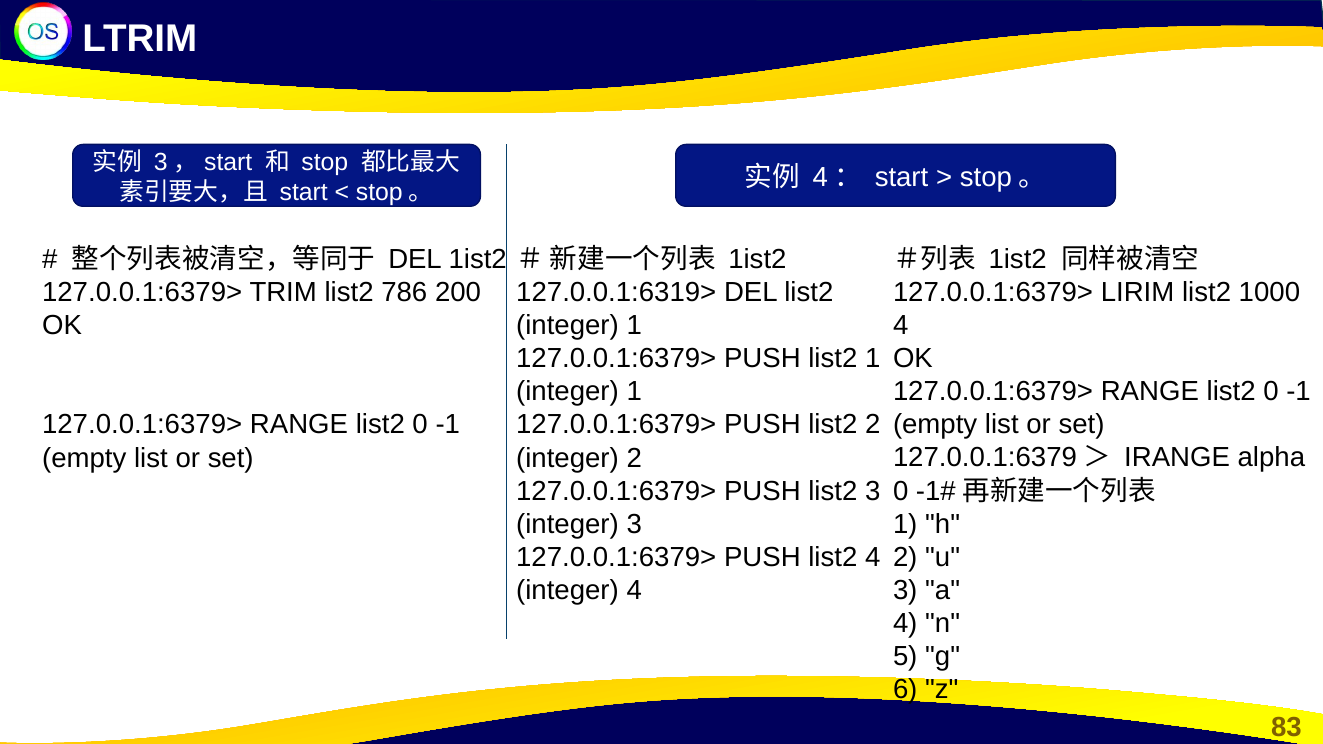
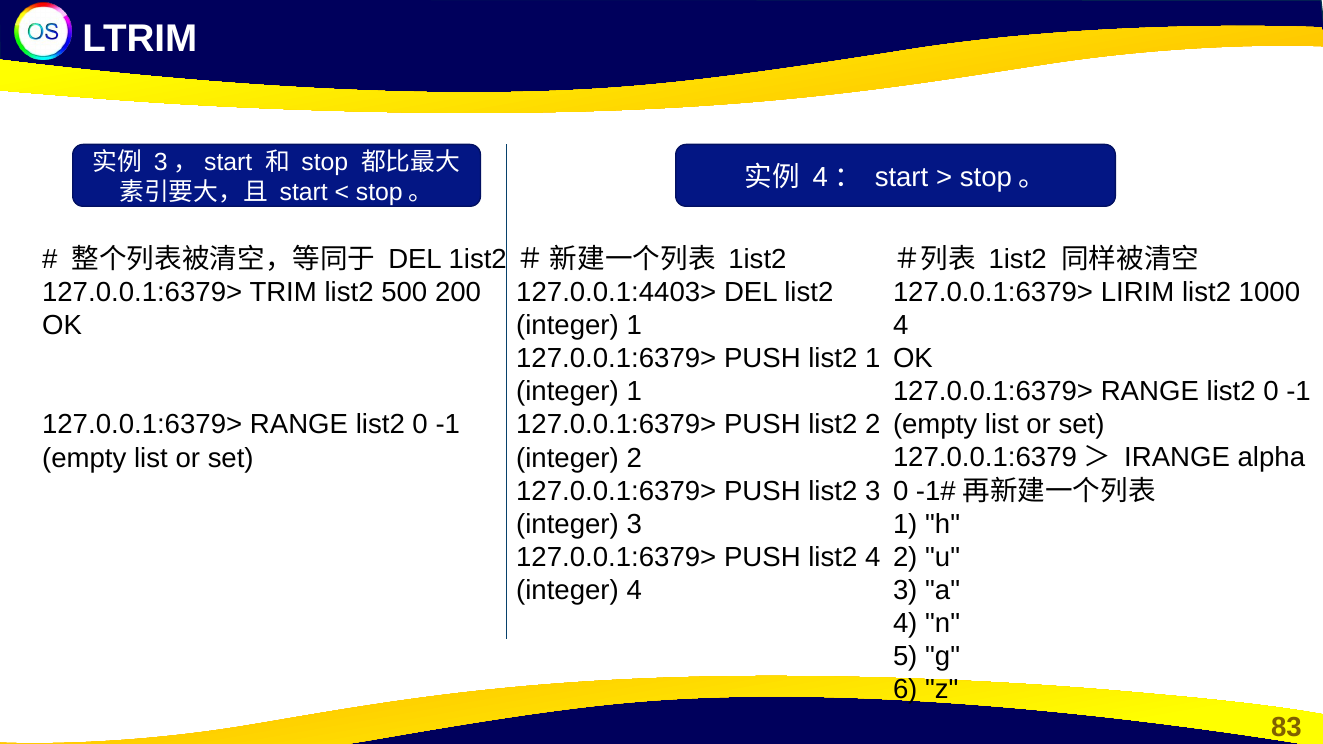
786: 786 -> 500 (404, 293)
127.0.0.1:6319>: 127.0.0.1:6319> -> 127.0.0.1:4403> (616, 293)
